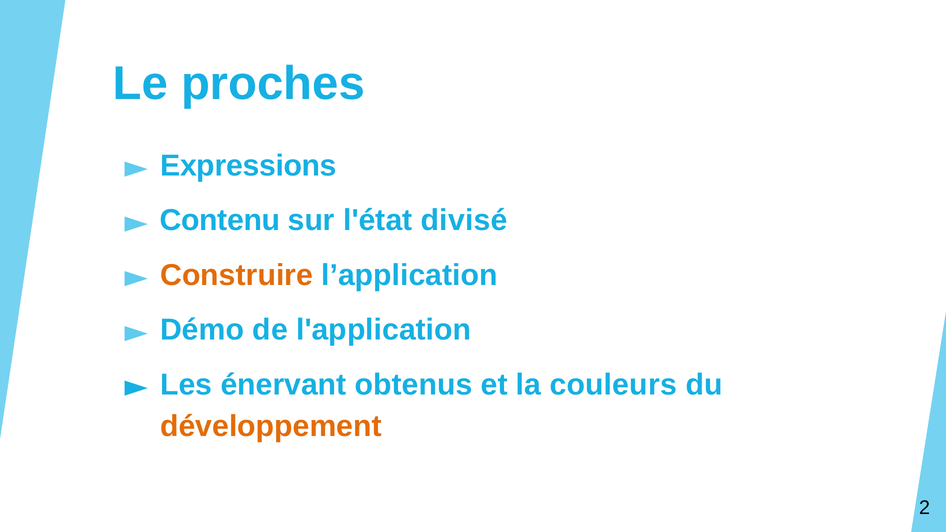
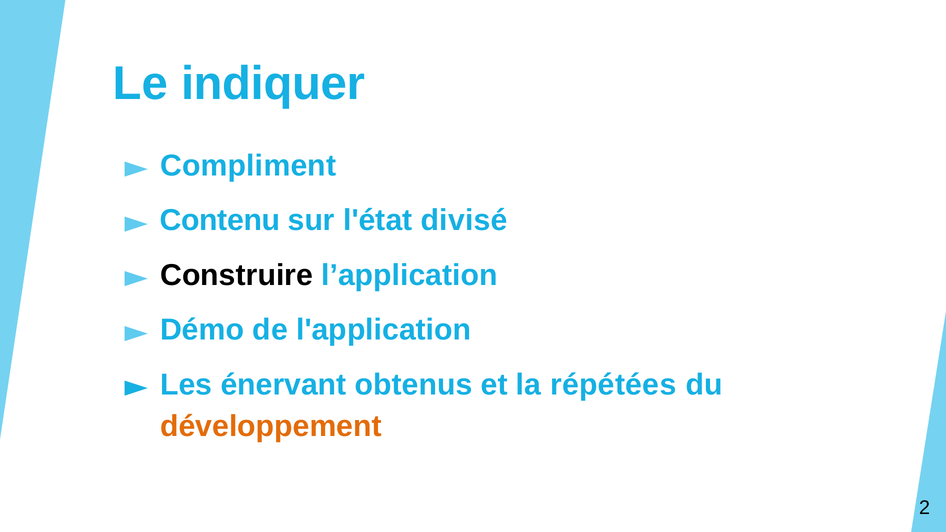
proches: proches -> indiquer (273, 84)
Expressions: Expressions -> Compliment (248, 166)
Construire colour: orange -> black (237, 275)
couleurs: couleurs -> répétées (613, 385)
